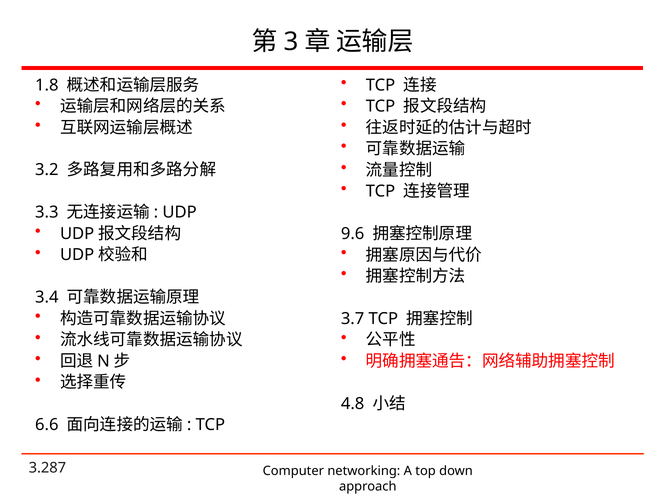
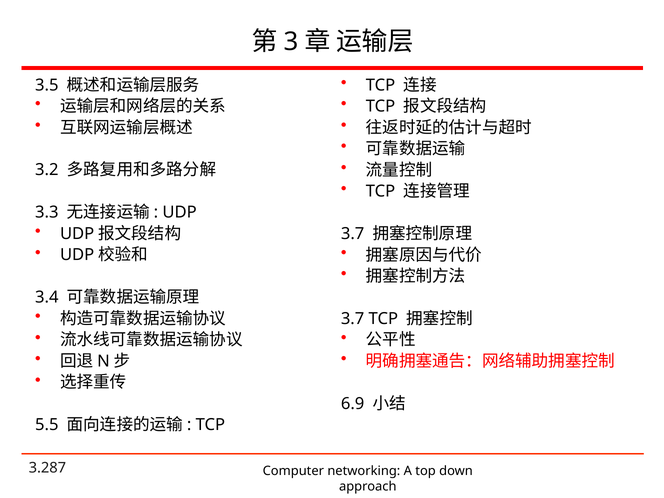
1.8: 1.8 -> 3.5 (47, 85)
9.6: 9.6 -> 3.7 (353, 234)
4.8: 4.8 -> 6.9 (353, 404)
6.6: 6.6 -> 5.5 (47, 425)
